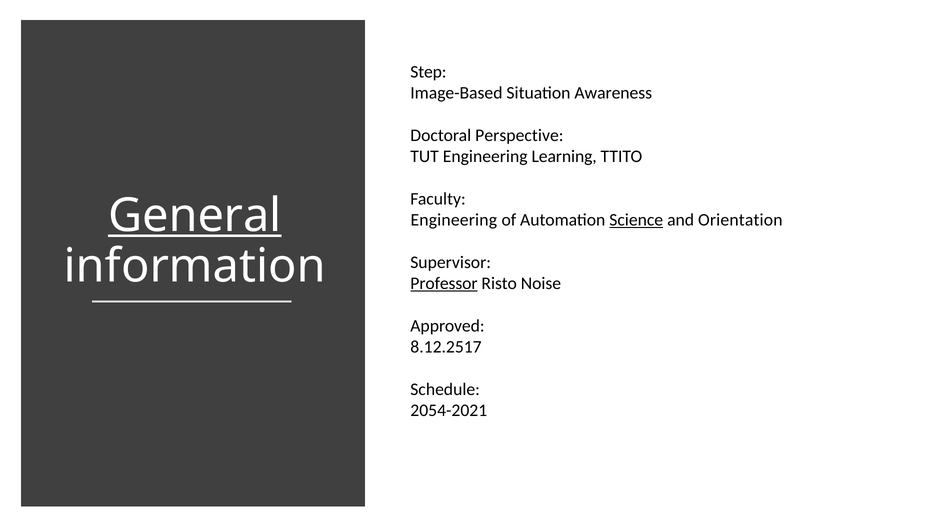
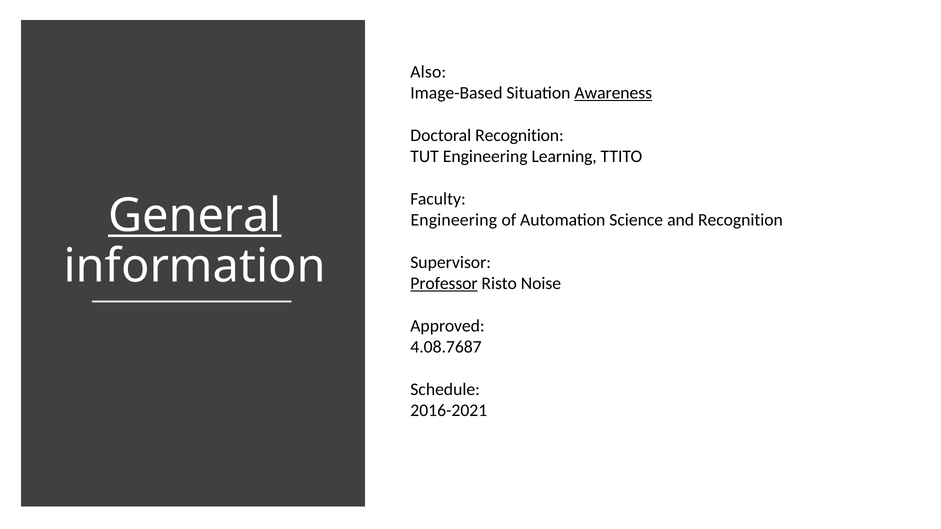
Step: Step -> Also (428, 72)
Awareness underline: none -> present (613, 93)
Doctoral Perspective: Perspective -> Recognition (519, 135)
Science underline: present -> none (636, 220)
and Orientation: Orientation -> Recognition (740, 220)
8.12.2517: 8.12.2517 -> 4.08.7687 (446, 347)
2054-2021: 2054-2021 -> 2016-2021 (449, 411)
